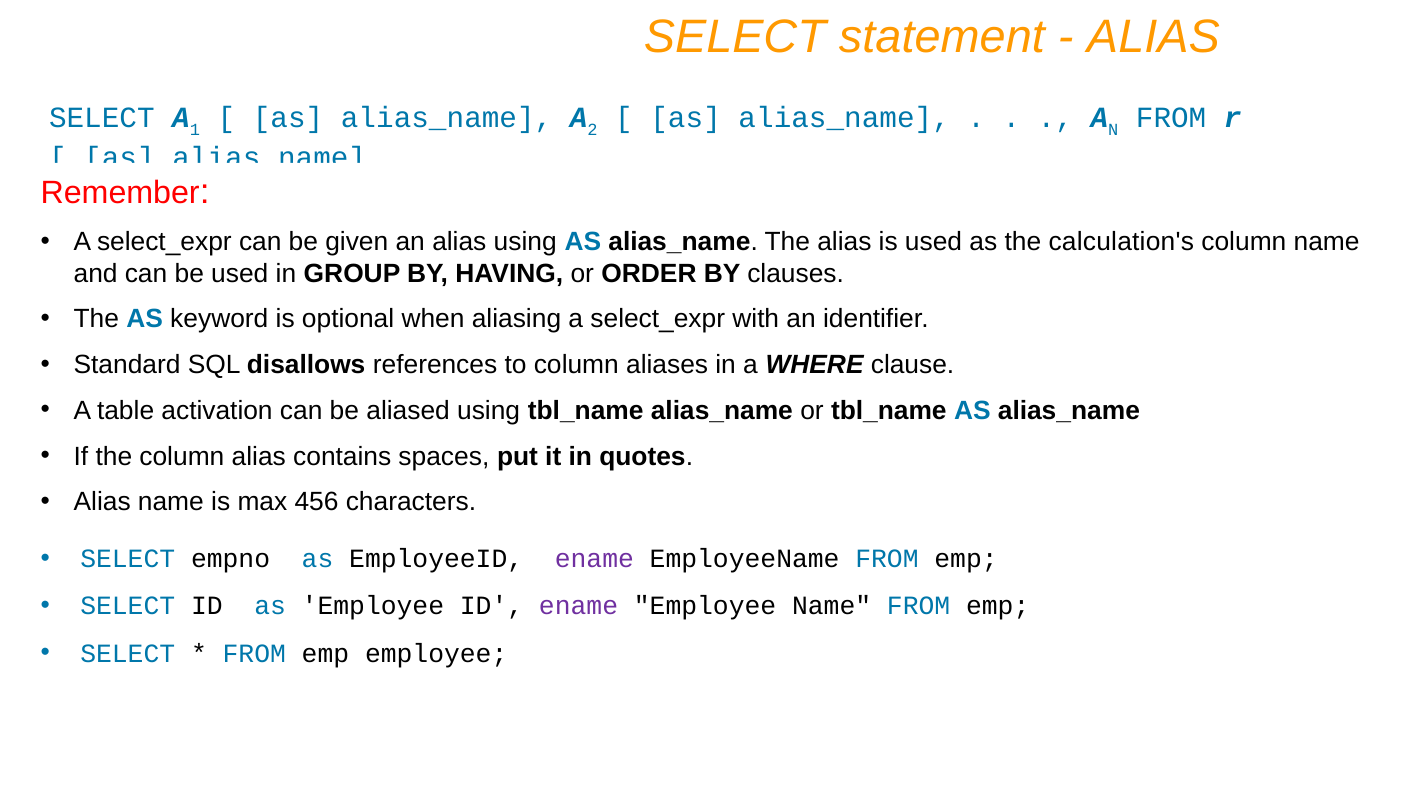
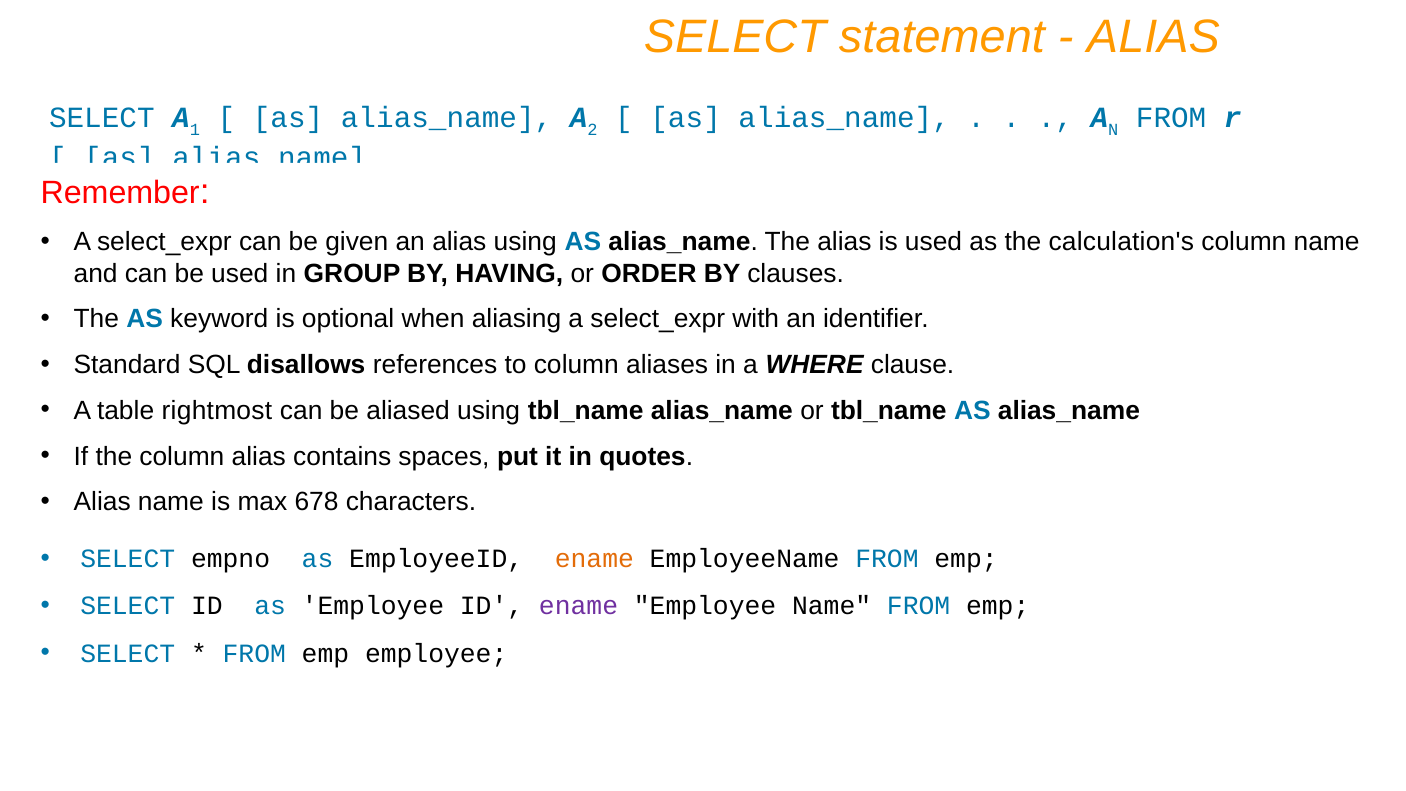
activation: activation -> rightmost (217, 411)
456: 456 -> 678 (317, 502)
ename colour: purple -> orange (594, 559)
